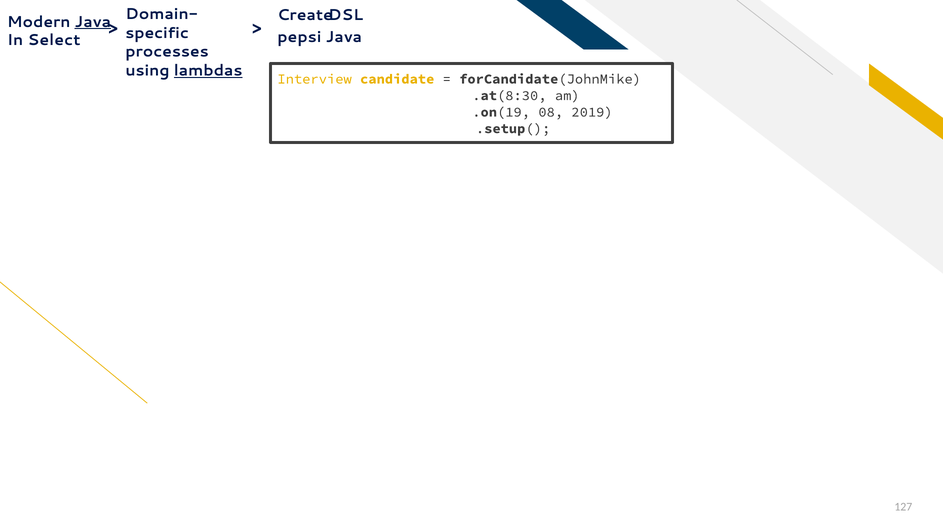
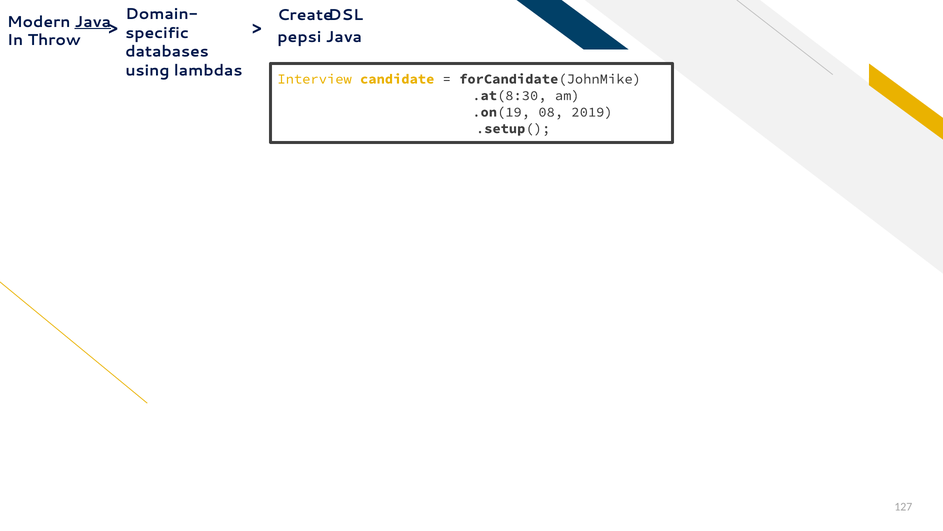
Select: Select -> Throw (54, 40)
processes: processes -> databases (167, 52)
lambdas underline: present -> none (208, 71)
